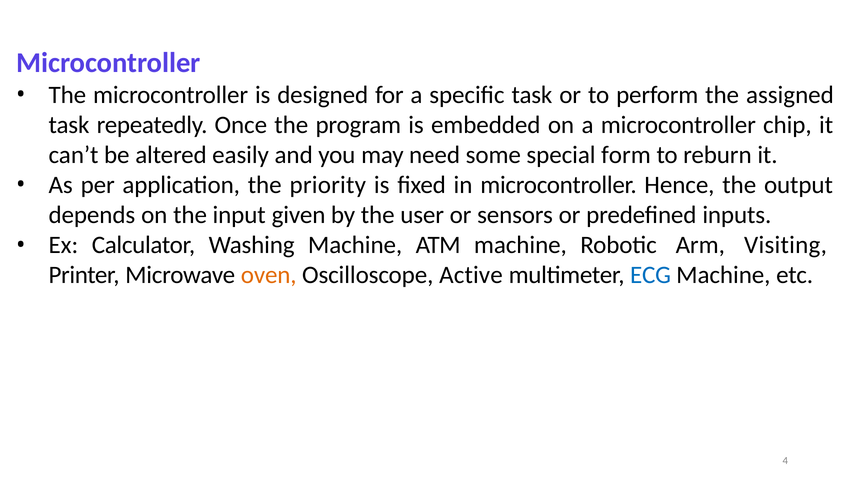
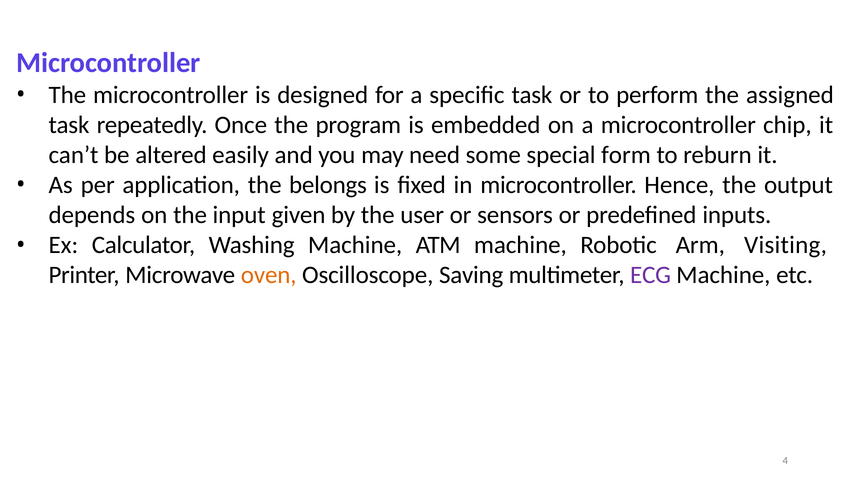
priority: priority -> belongs (328, 185)
Active: Active -> Saving (471, 275)
ECG colour: blue -> purple (651, 275)
